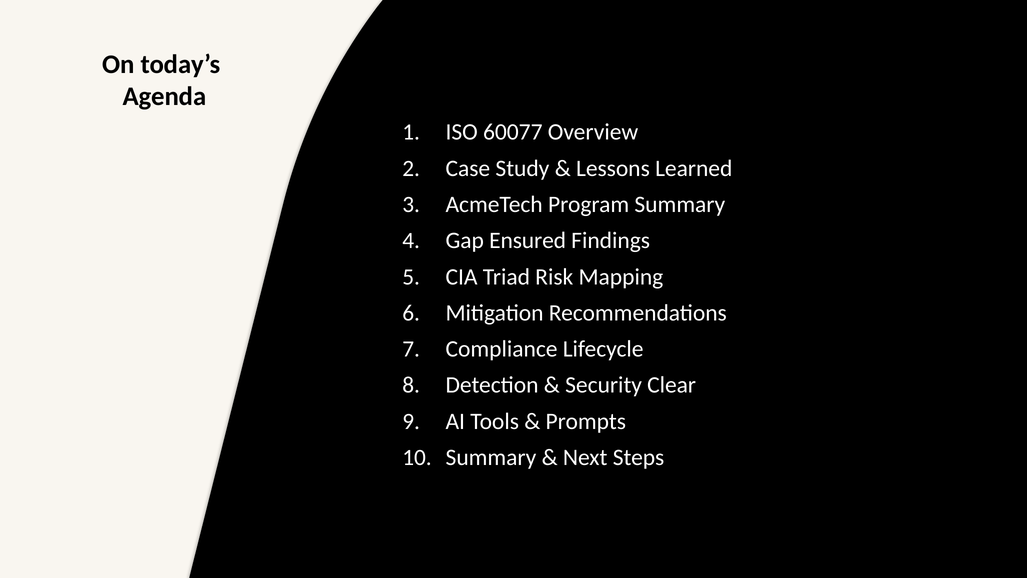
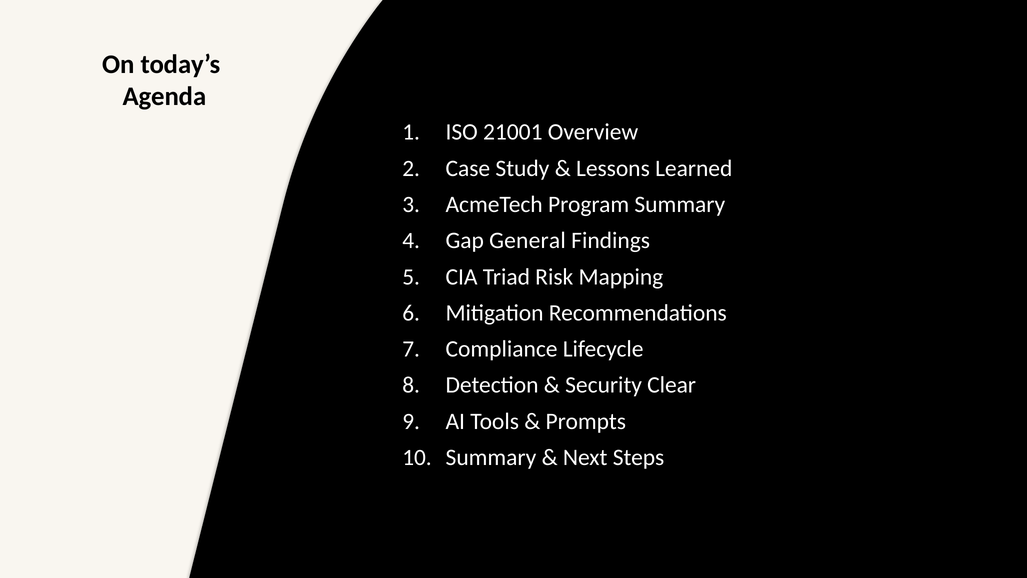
60077: 60077 -> 21001 (513, 132)
Ensured: Ensured -> General (527, 240)
